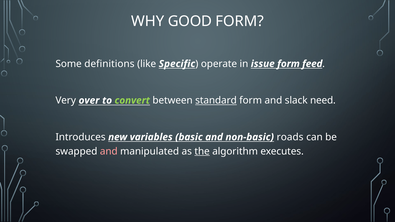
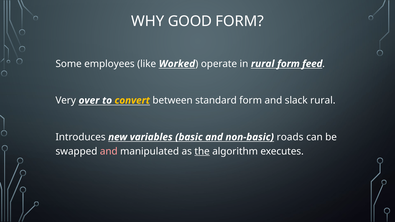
definitions: definitions -> employees (109, 64)
Specific: Specific -> Worked (177, 64)
in issue: issue -> rural (263, 64)
convert colour: light green -> yellow (132, 101)
standard underline: present -> none (216, 101)
slack need: need -> rural (323, 101)
